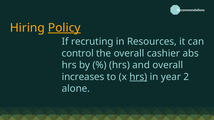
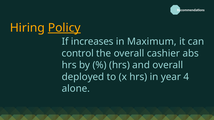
recruting: recruting -> increases (92, 42)
Resources: Resources -> Maximum (152, 42)
increases: increases -> deployed (83, 77)
hrs underline: present -> none (138, 77)
2: 2 -> 4 (186, 77)
